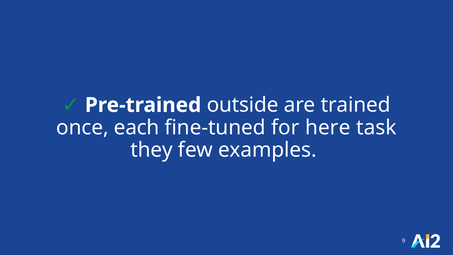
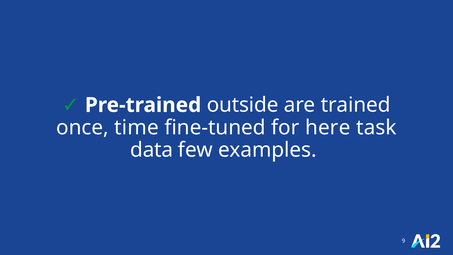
each: each -> time (136, 127)
they: they -> data (152, 150)
